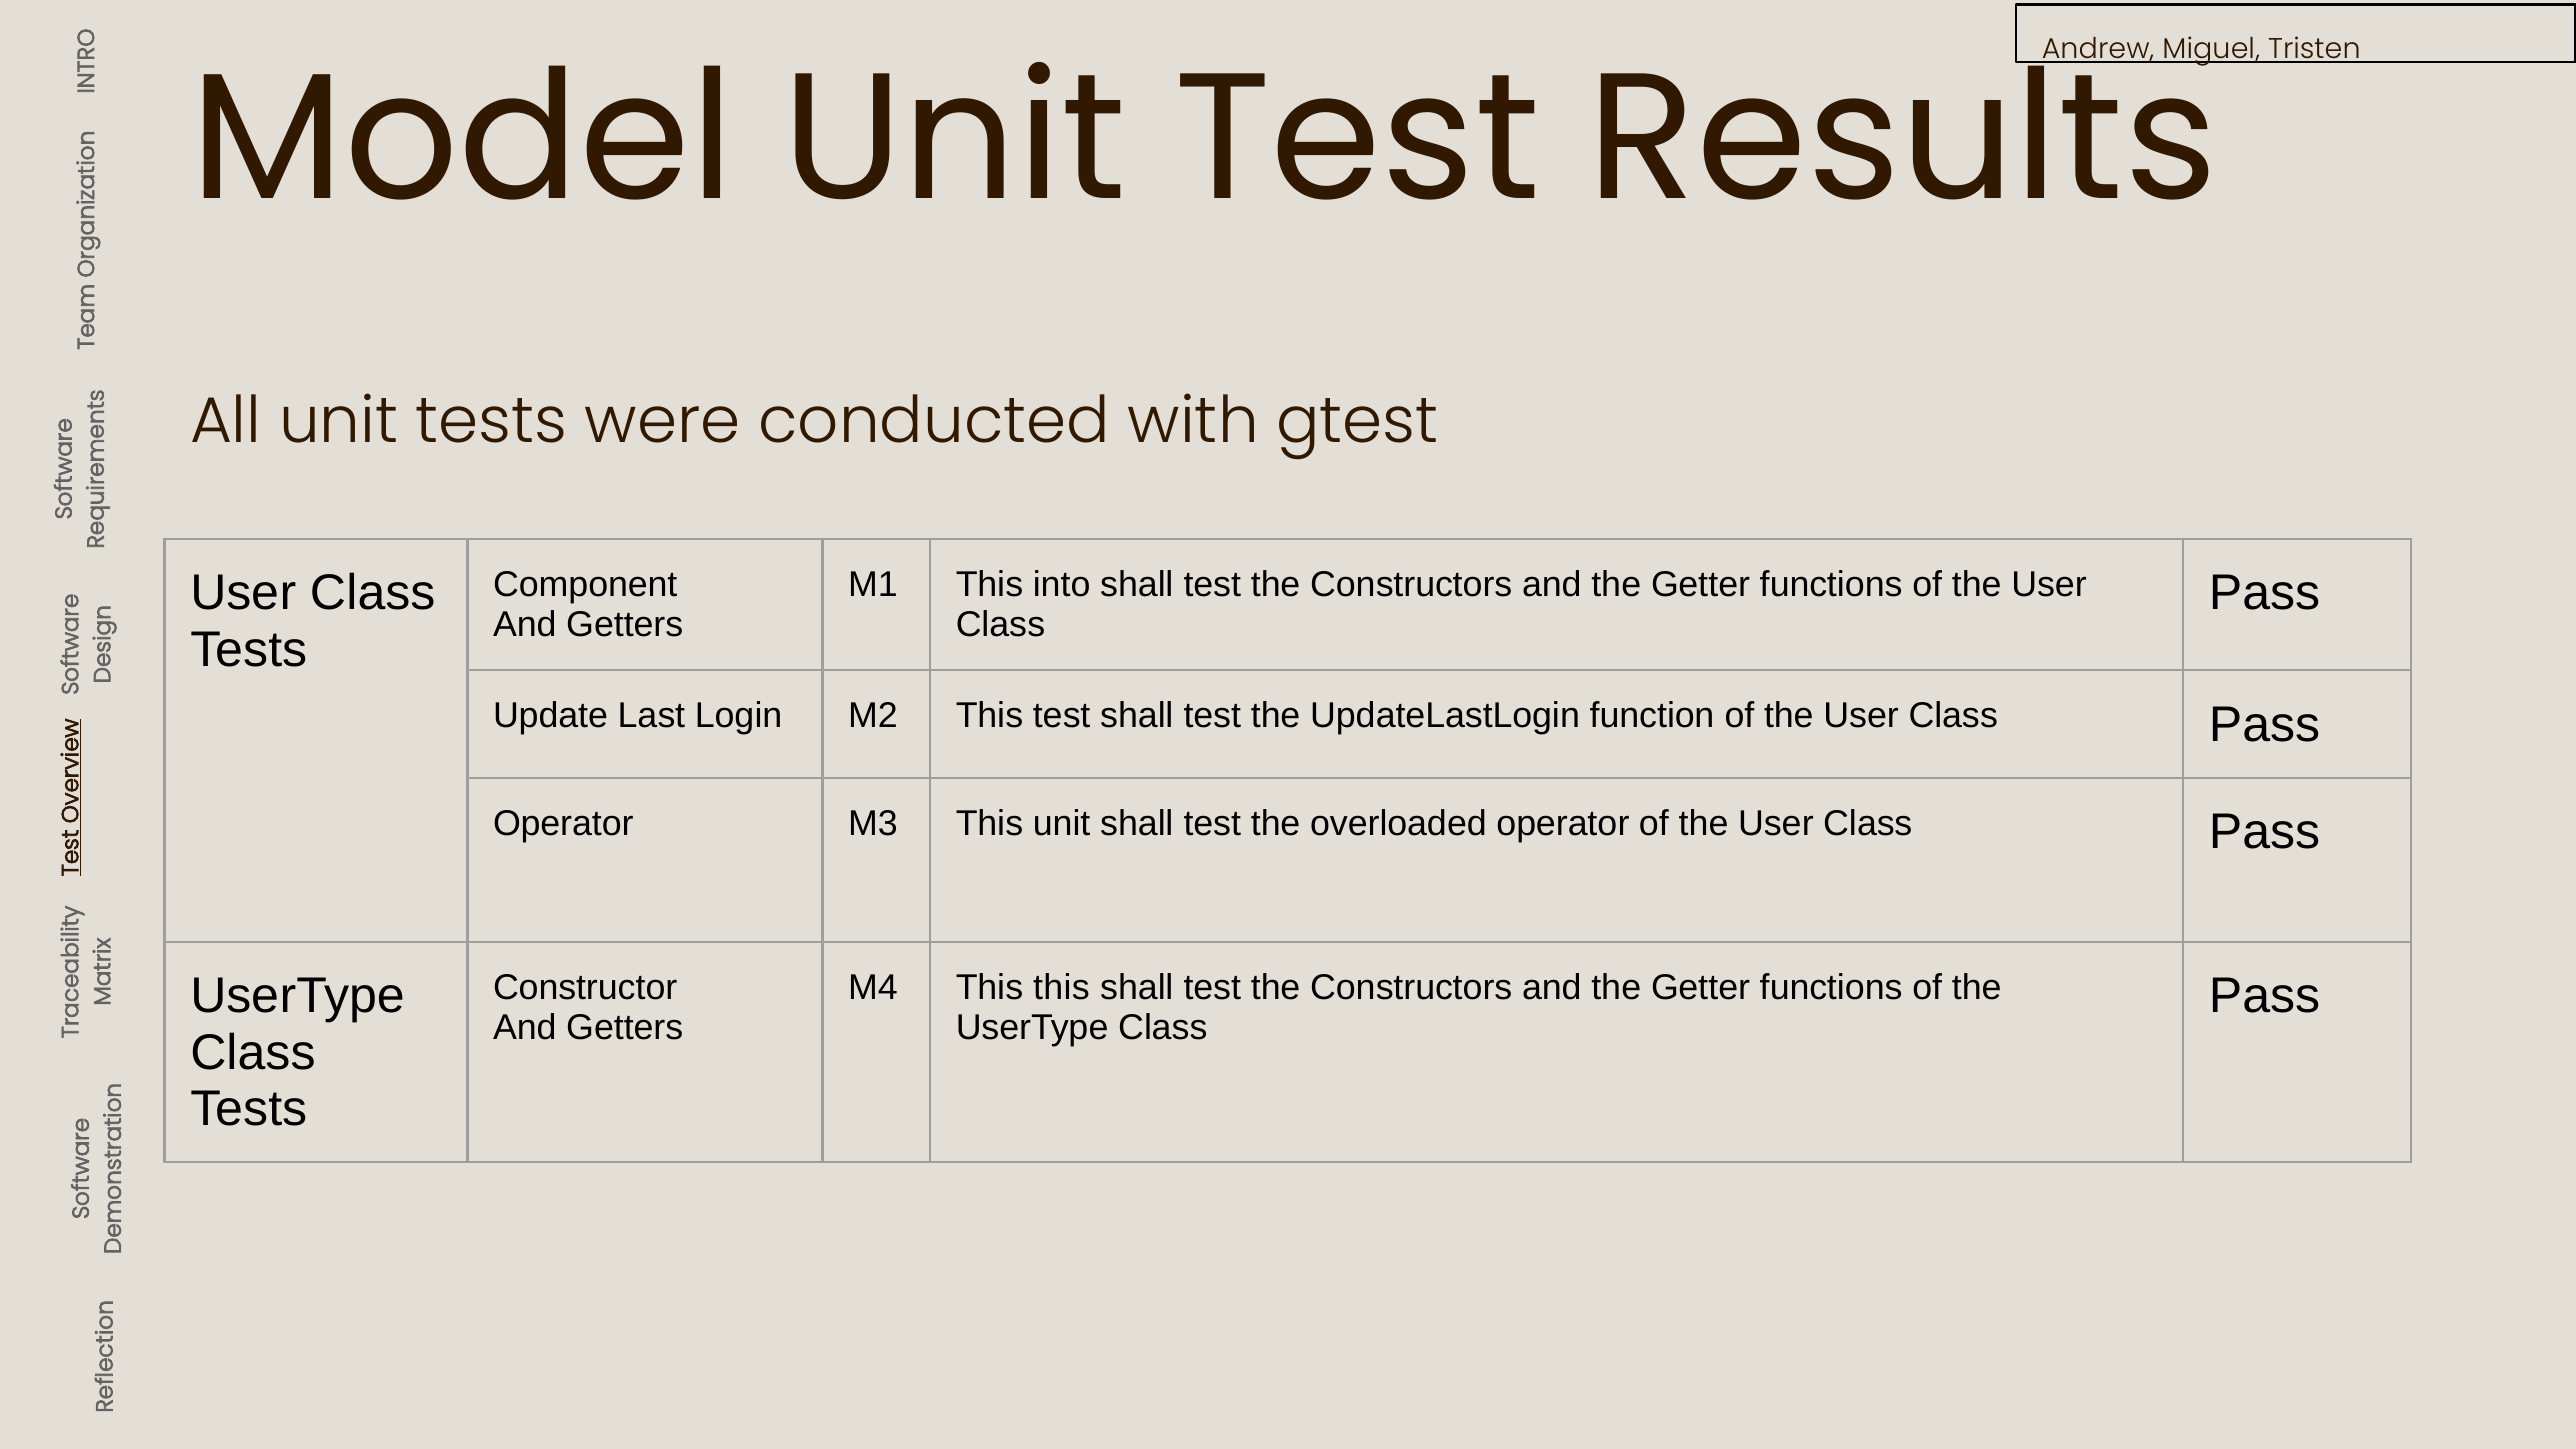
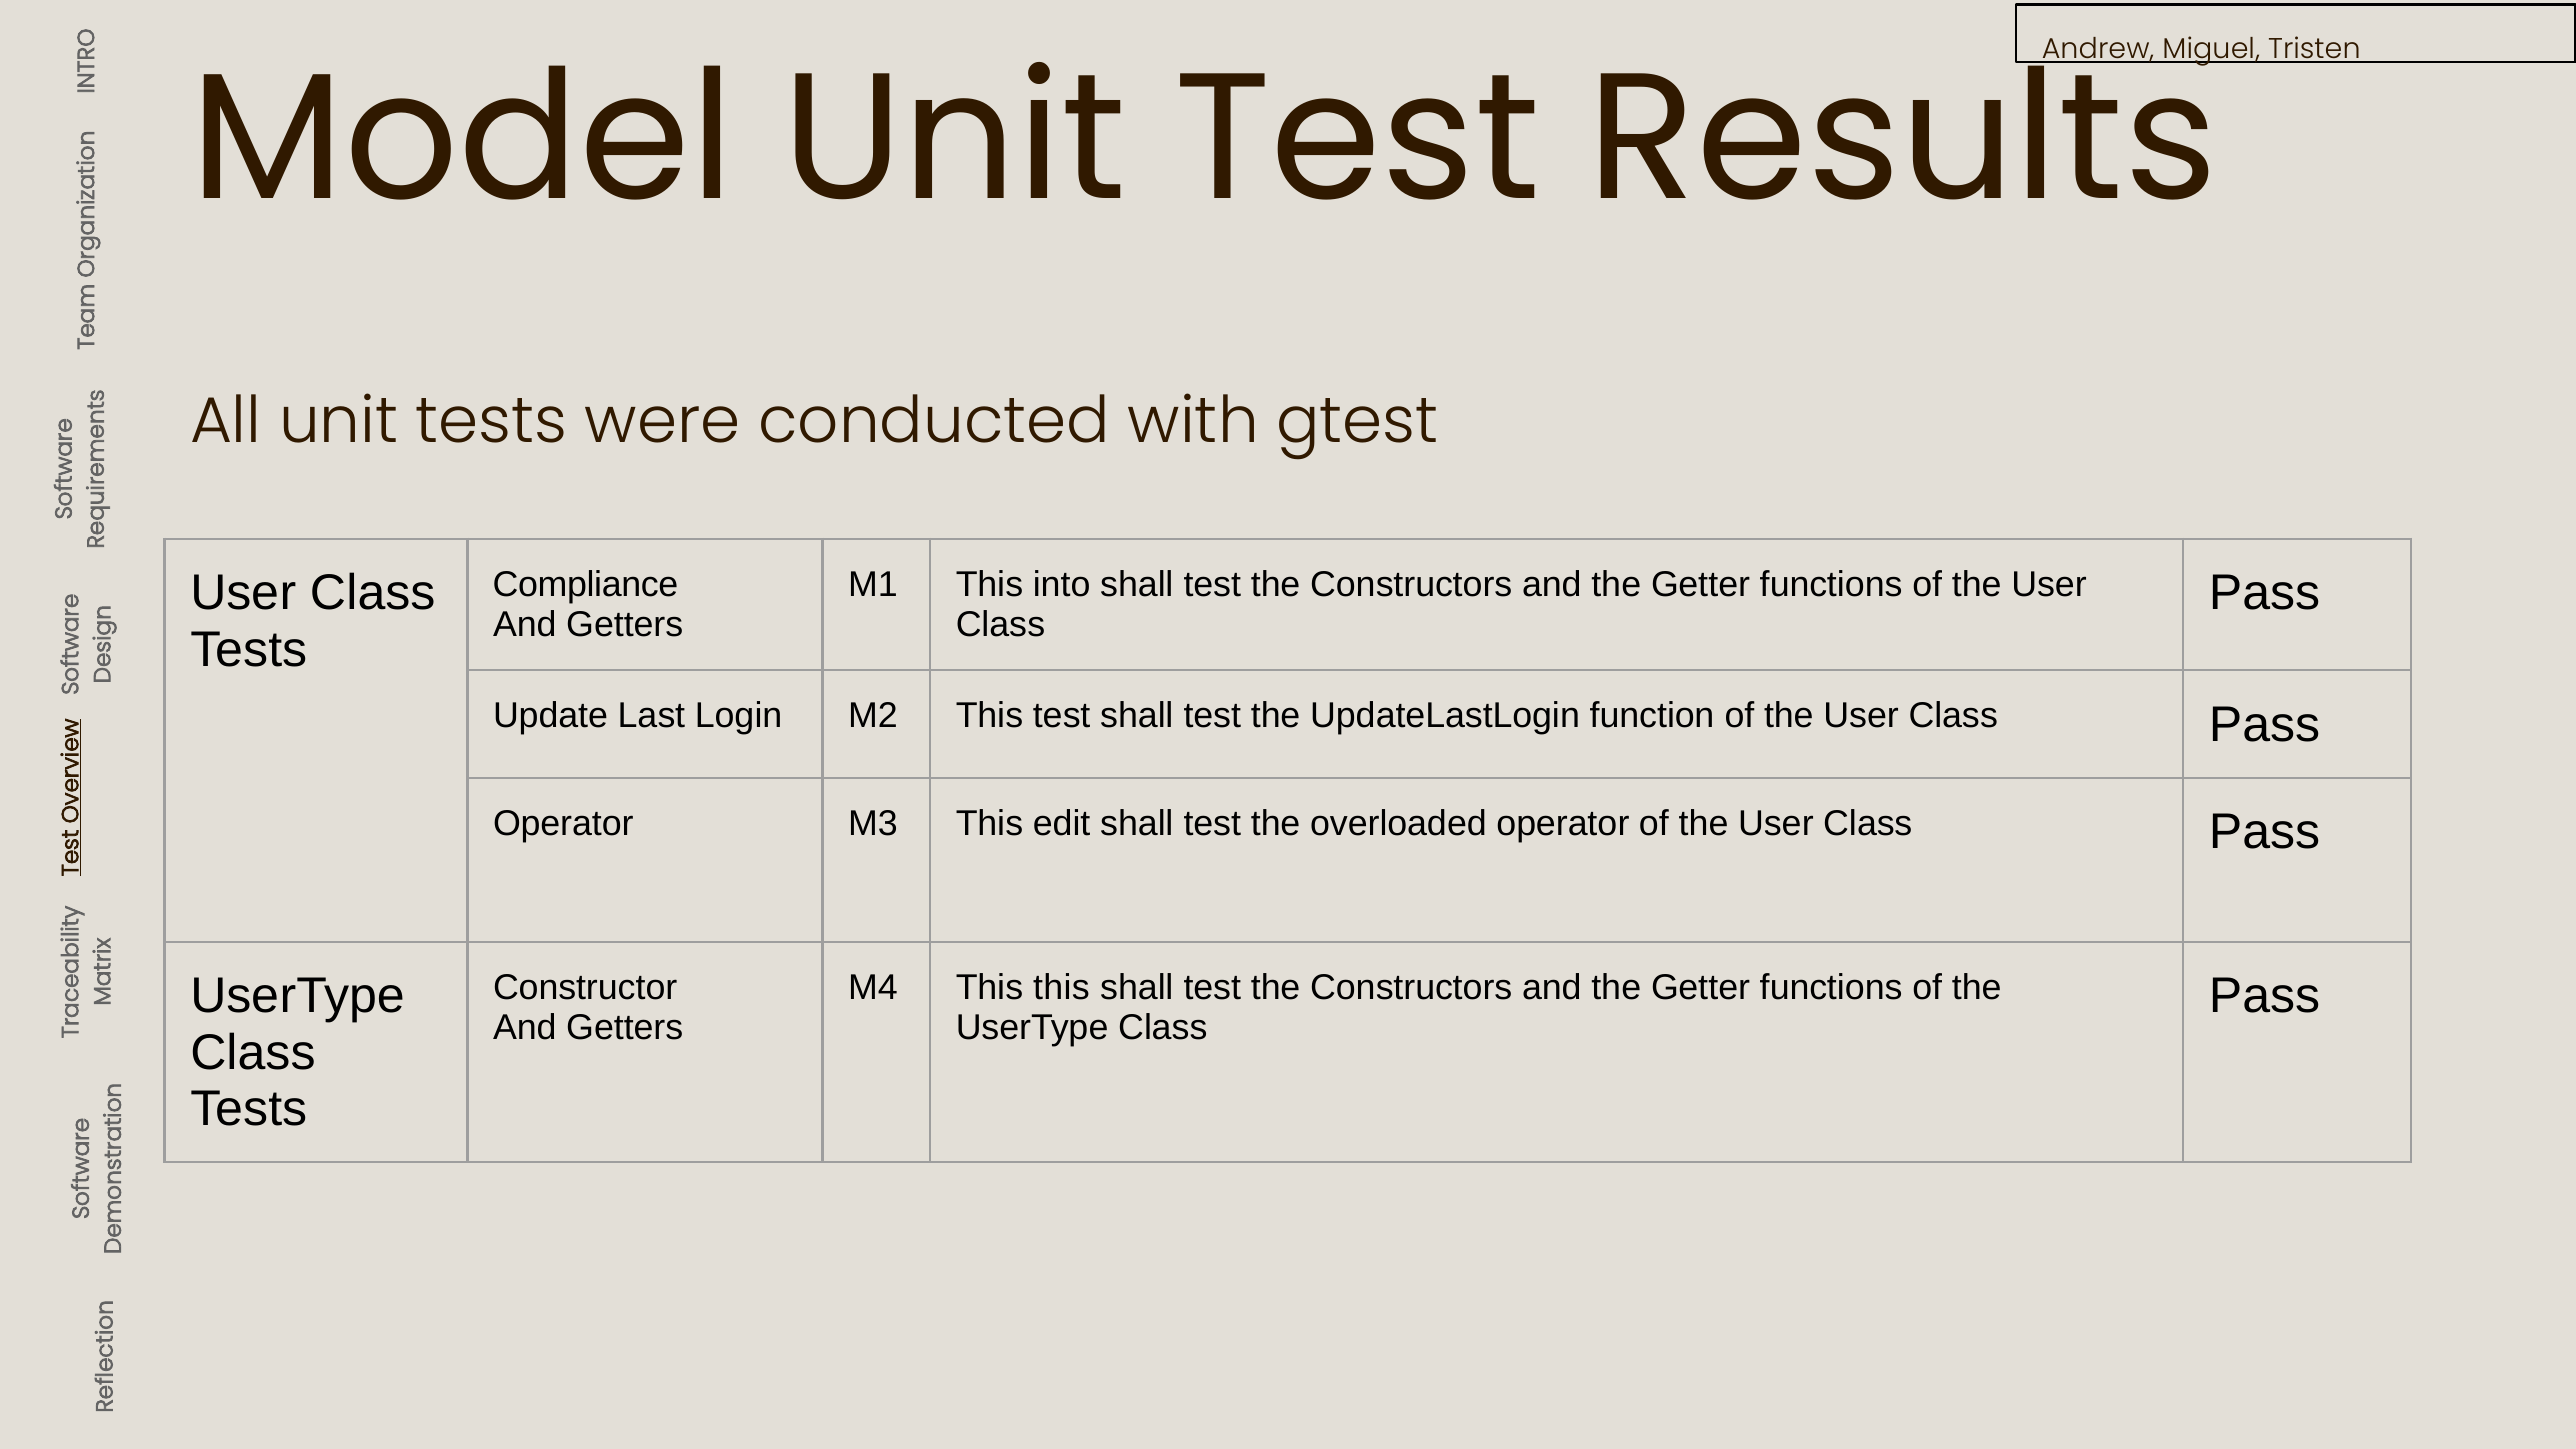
Component: Component -> Compliance (585, 585)
This unit: unit -> edit (1062, 824)
